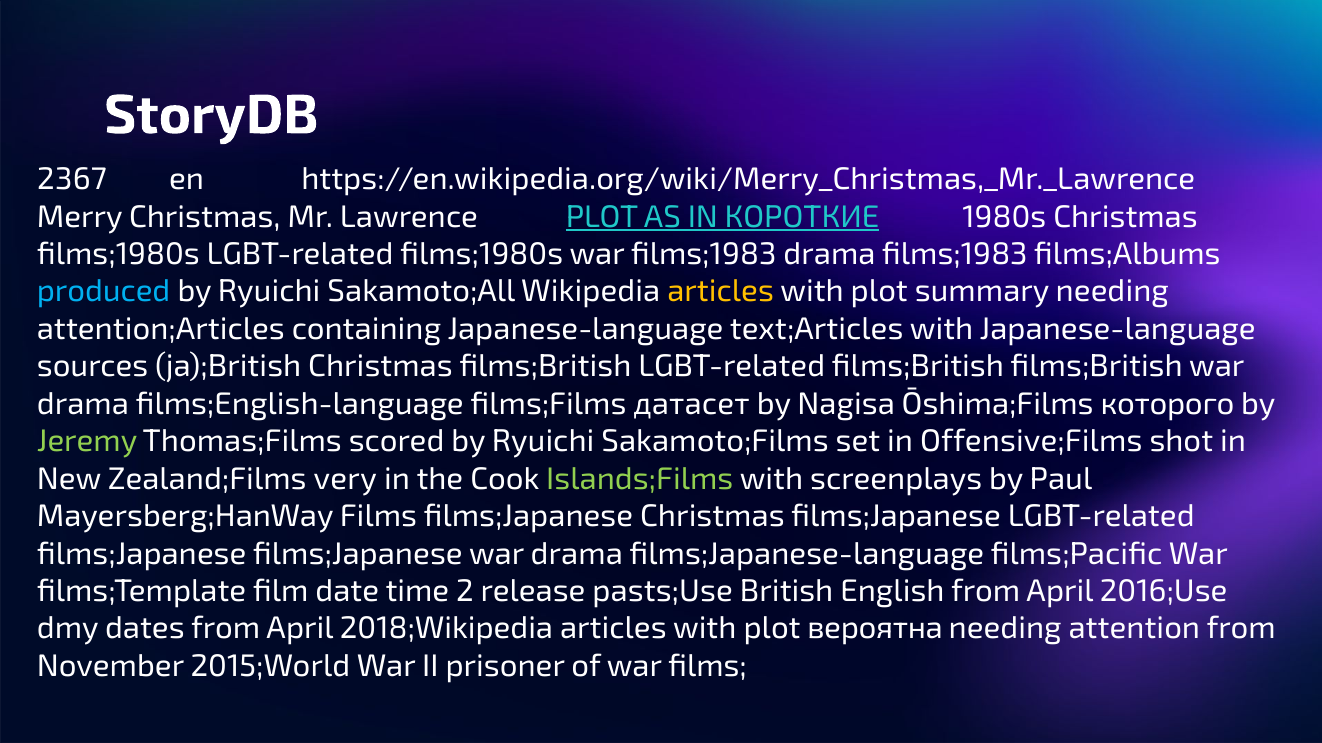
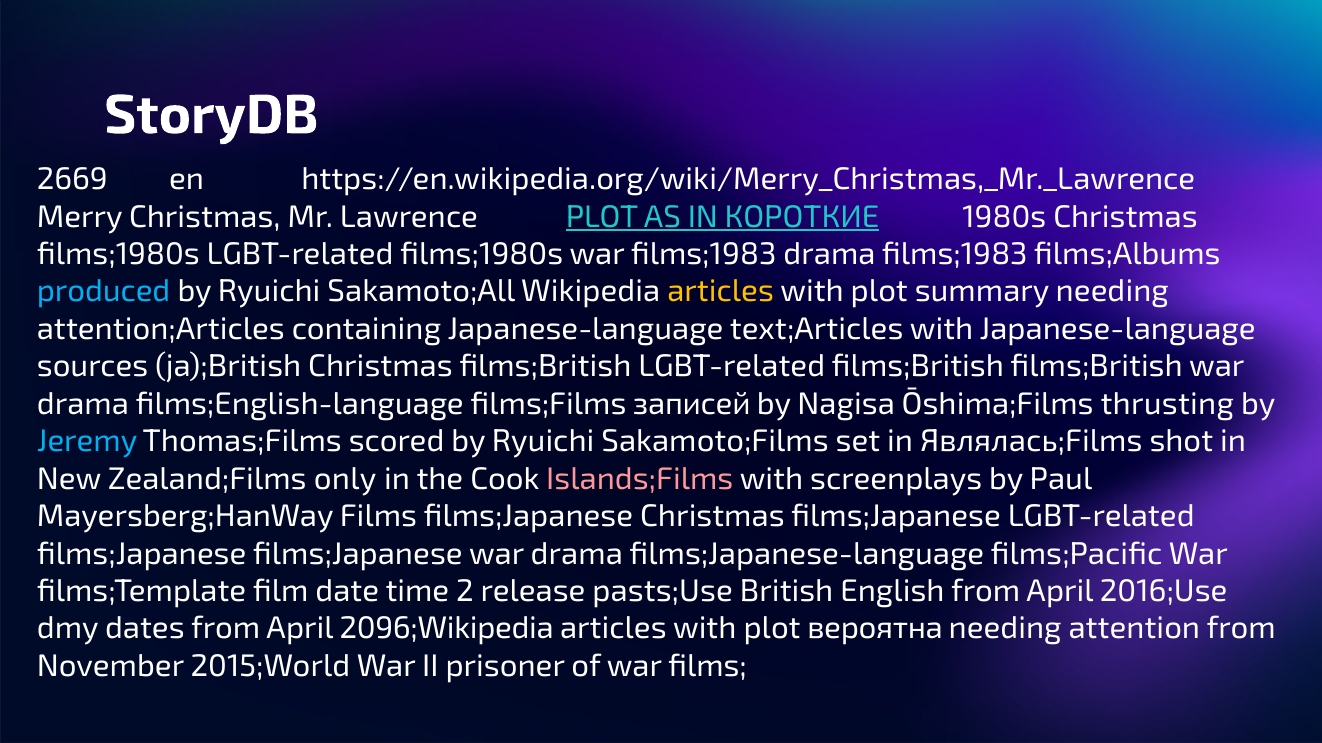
2367: 2367 -> 2669 (72, 179)
датасет: датасет -> записей (692, 404)
которого: которого -> thrusting (1167, 404)
Jeremy colour: light green -> light blue (87, 442)
Offensive;Films: Offensive;Films -> Являлась;Films (1031, 442)
very: very -> only (345, 479)
Islands;Films colour: light green -> pink (640, 479)
2018;Wikipedia: 2018;Wikipedia -> 2096;Wikipedia (447, 629)
